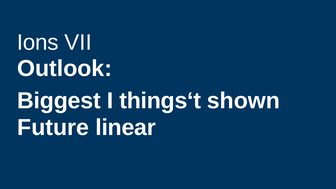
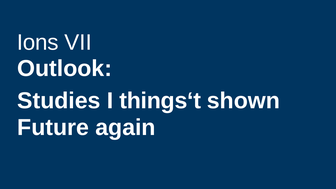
Biggest: Biggest -> Studies (59, 101)
linear: linear -> again (125, 127)
